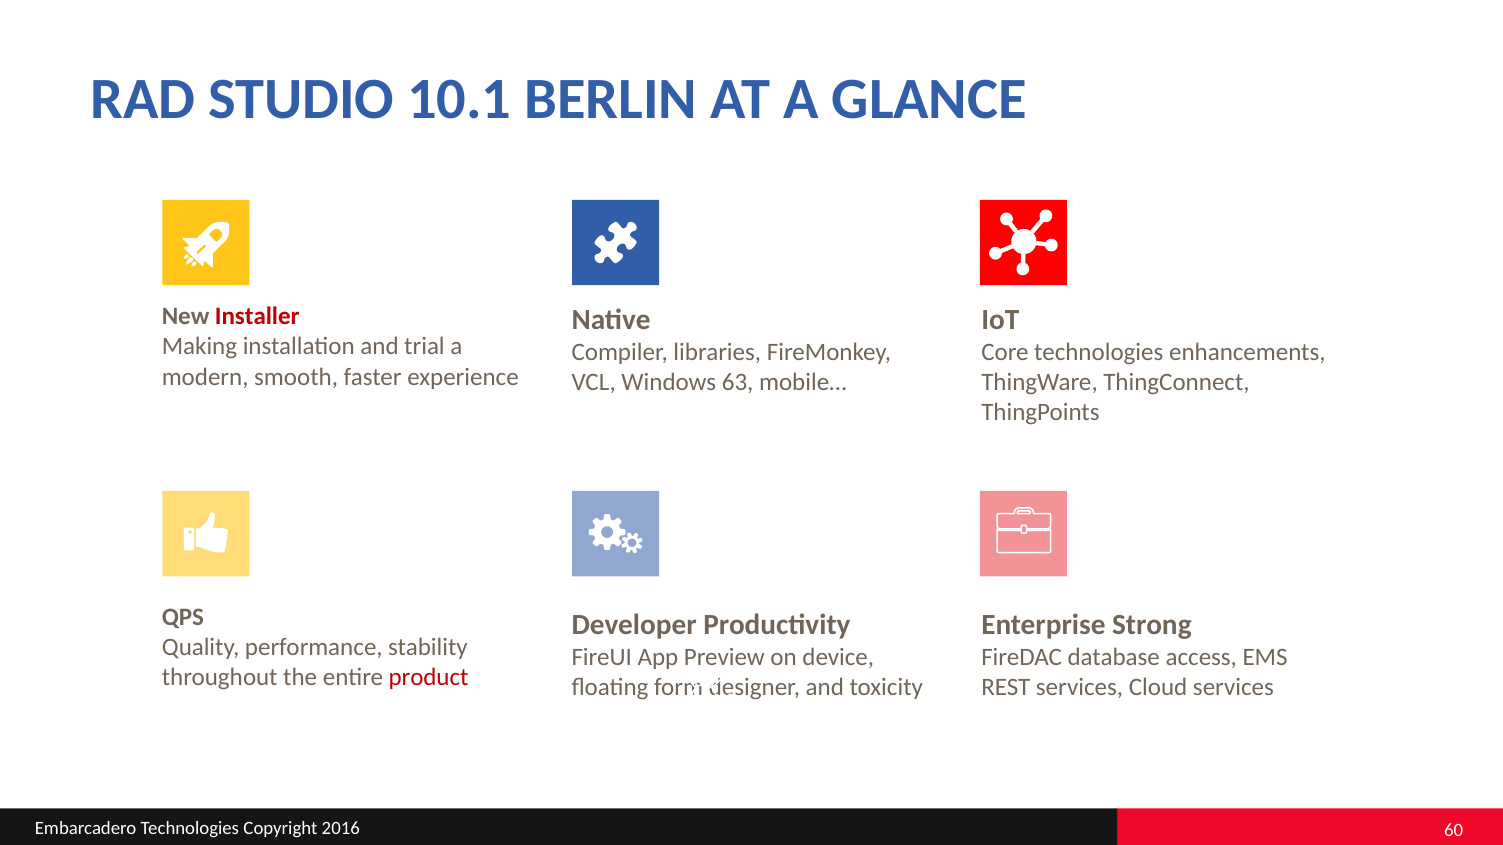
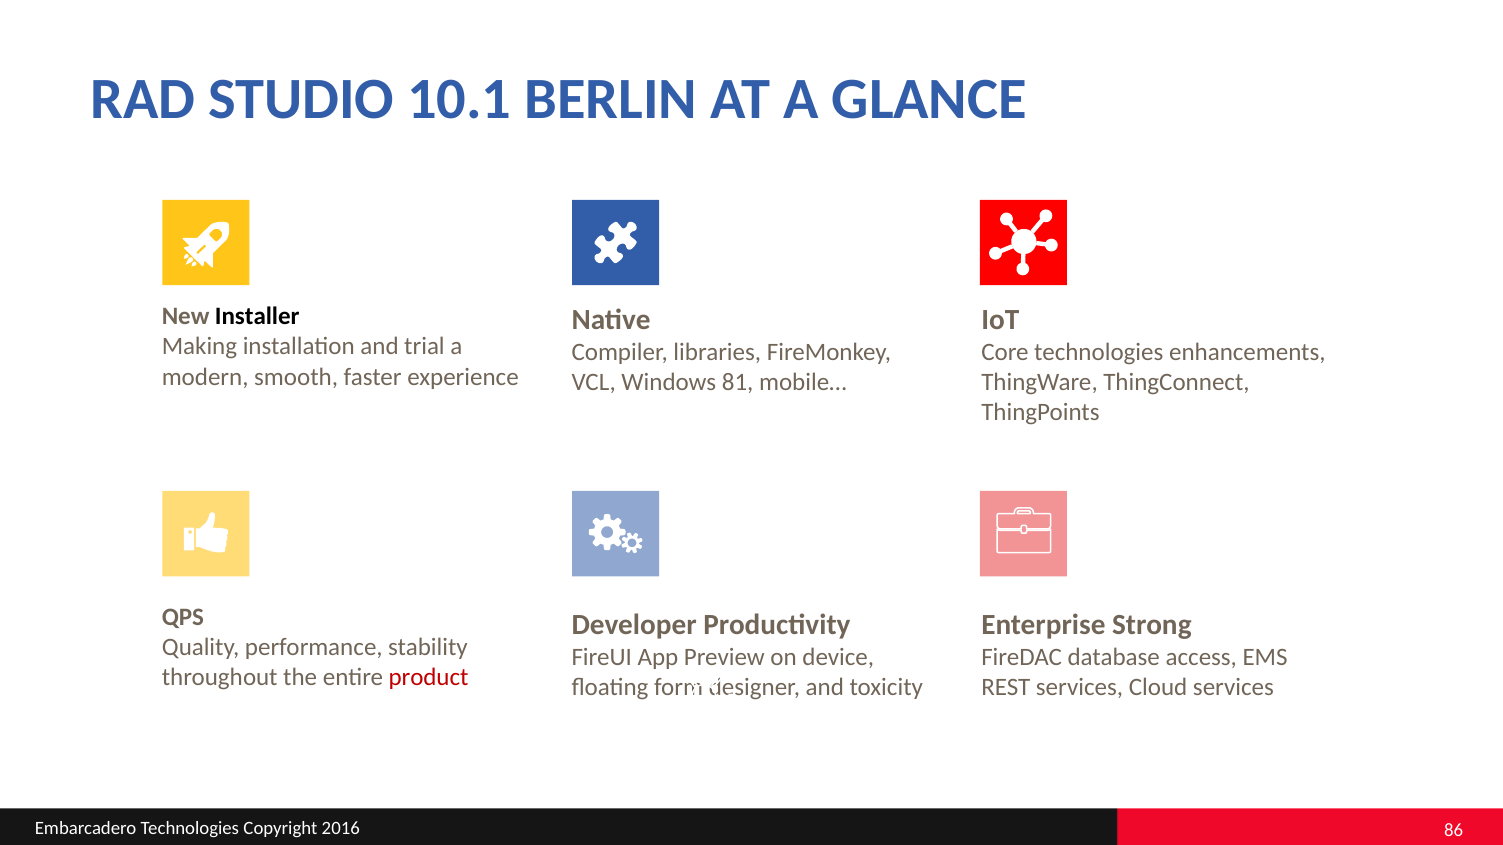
Installer colour: red -> black (257, 317)
63: 63 -> 81 (738, 382)
60: 60 -> 86 (1454, 831)
